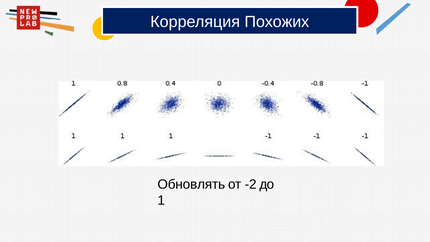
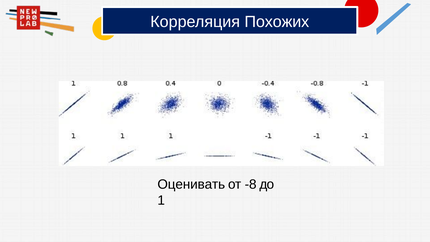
Обновлять: Обновлять -> Оценивать (191, 184)
-2: -2 -> -8 (251, 184)
